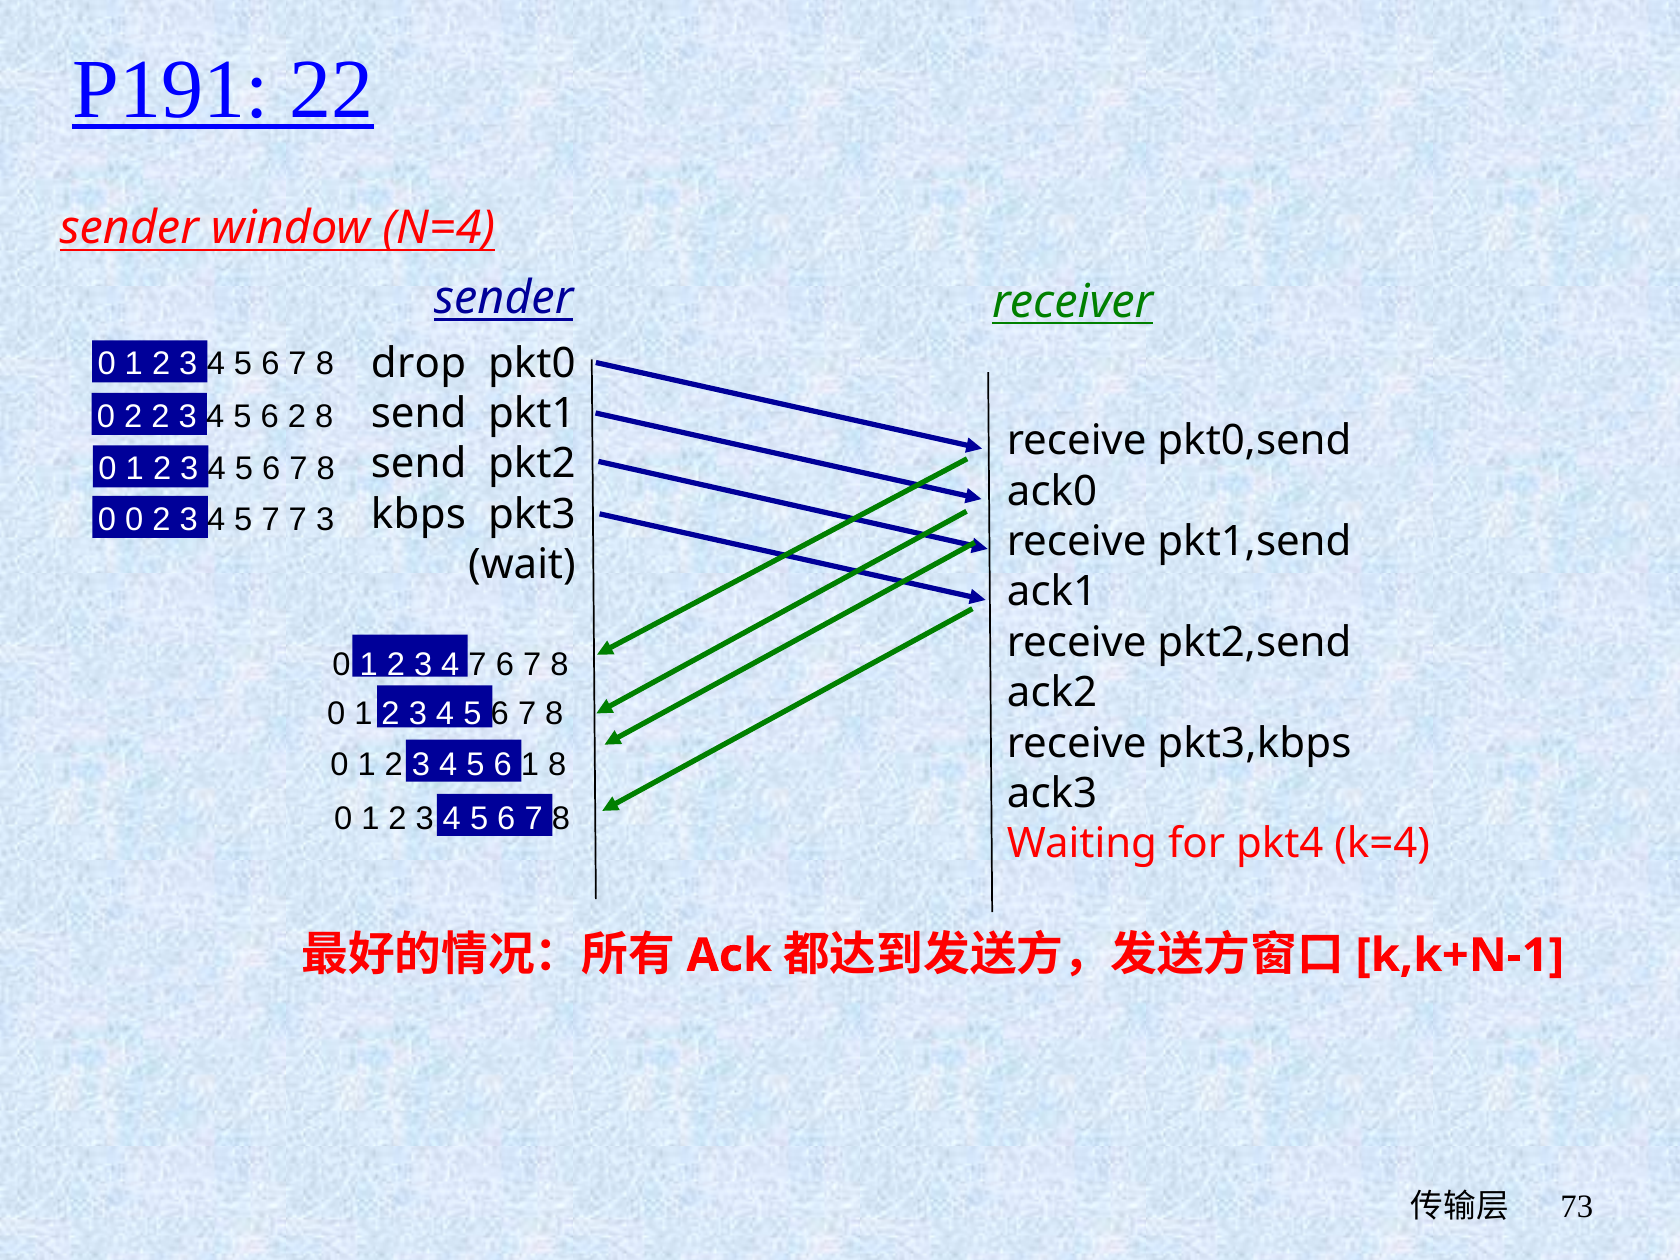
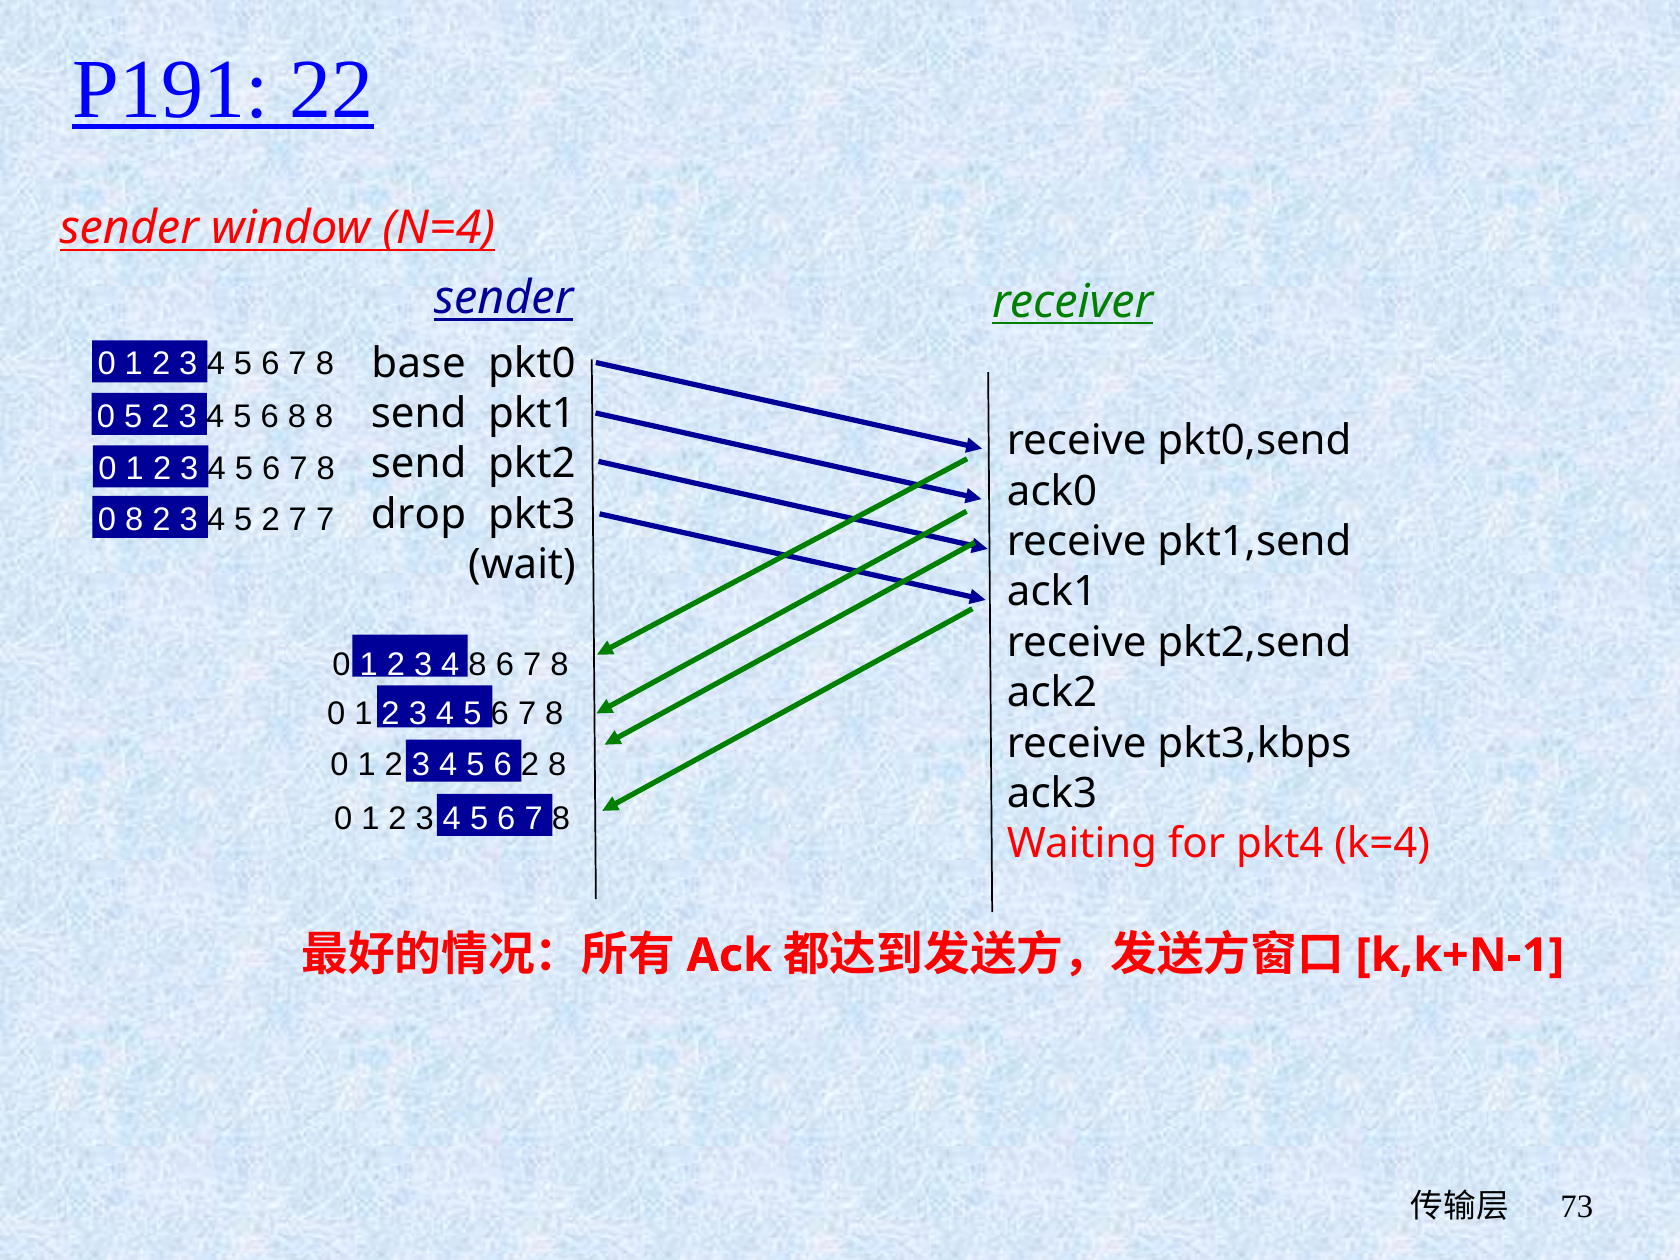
drop: drop -> base (418, 363)
2: 2 -> 5 (133, 417)
6 2: 2 -> 8 (297, 417)
kbps: kbps -> drop (419, 514)
0 0: 0 -> 8 (134, 520)
4 5 7: 7 -> 2 (271, 520)
7 3: 3 -> 7 (325, 520)
4 7: 7 -> 8 (478, 664)
6 1: 1 -> 2 (530, 764)
